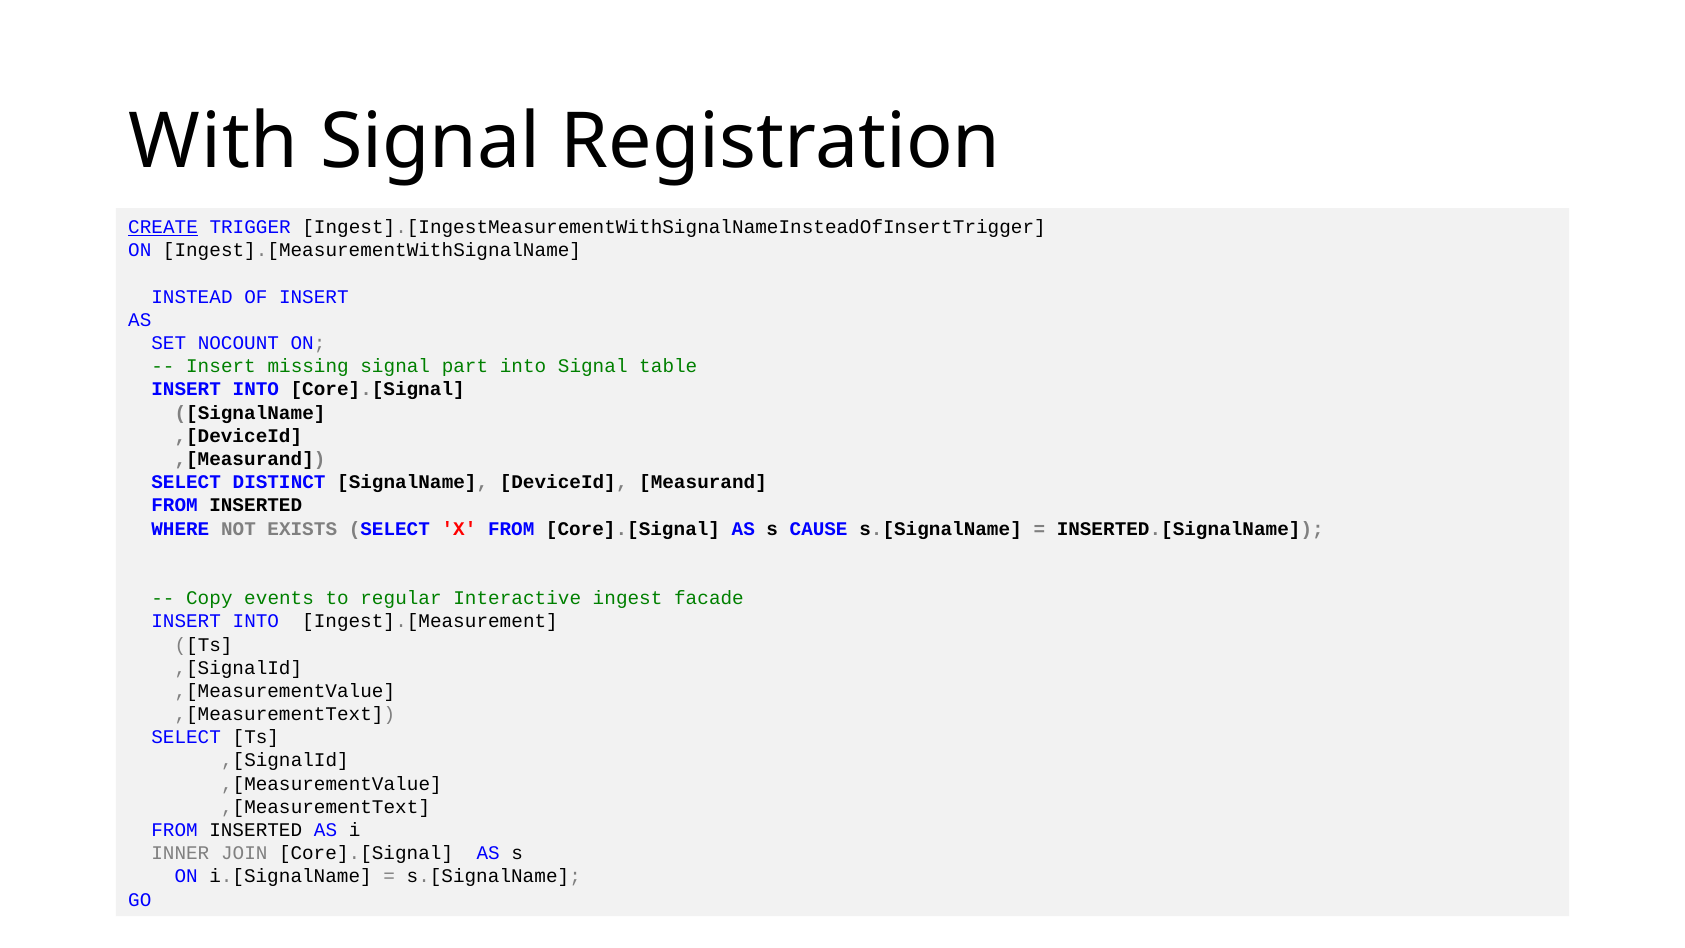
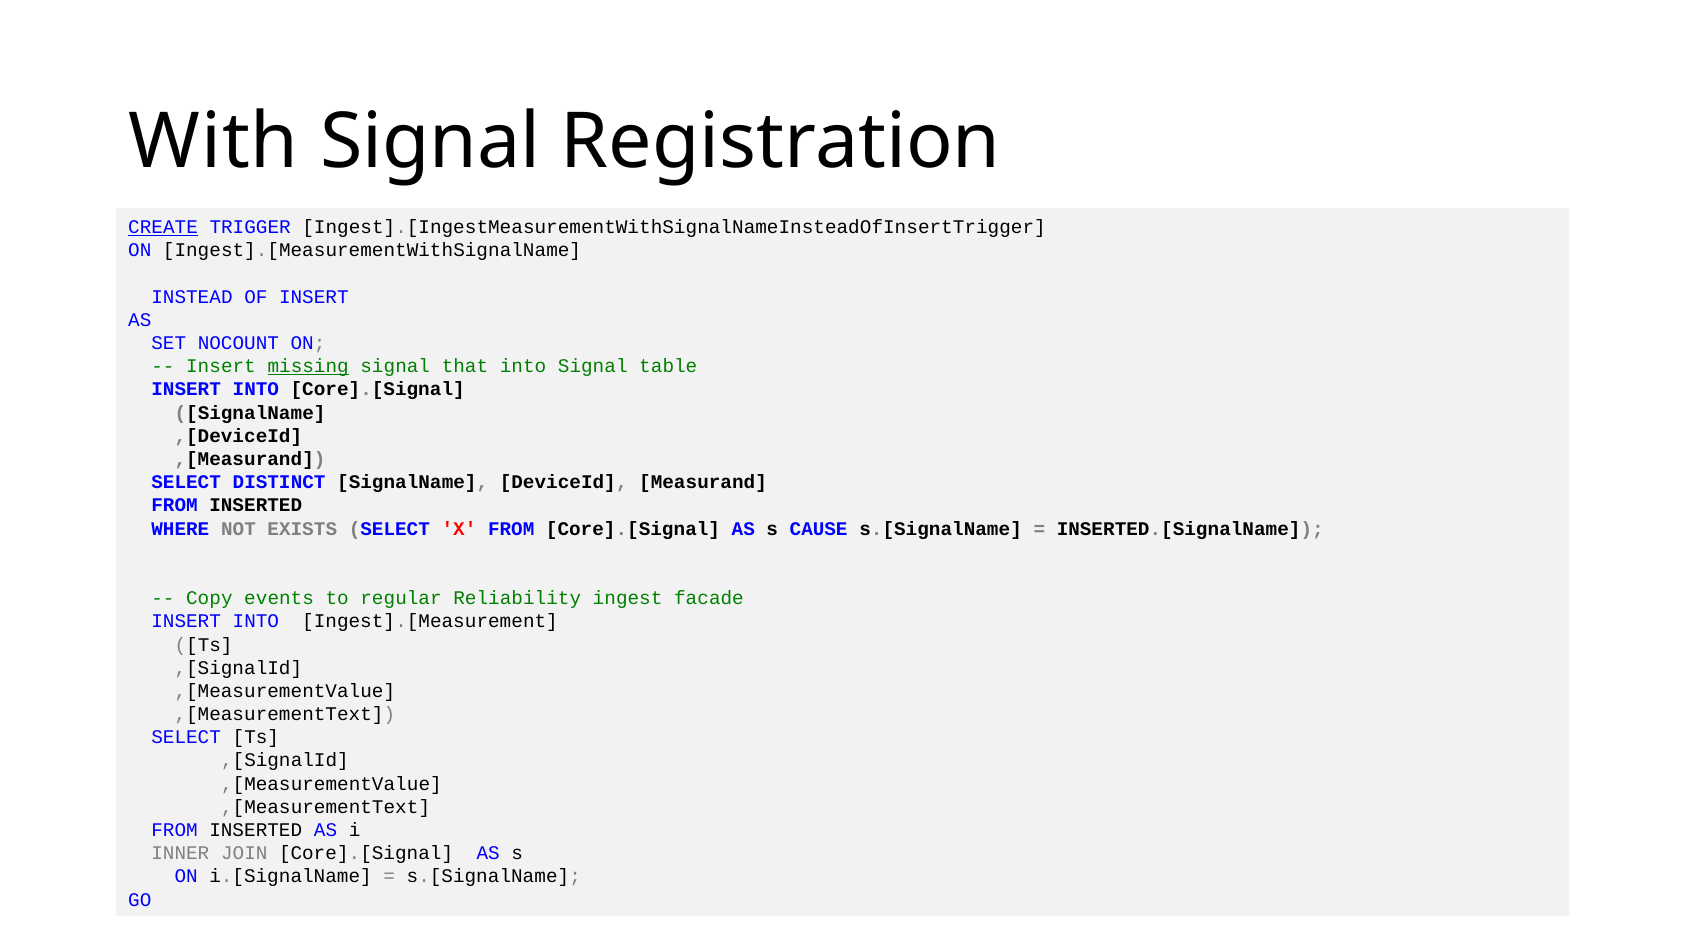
missing underline: none -> present (308, 366)
part: part -> that (465, 366)
Interactive: Interactive -> Reliability (517, 598)
